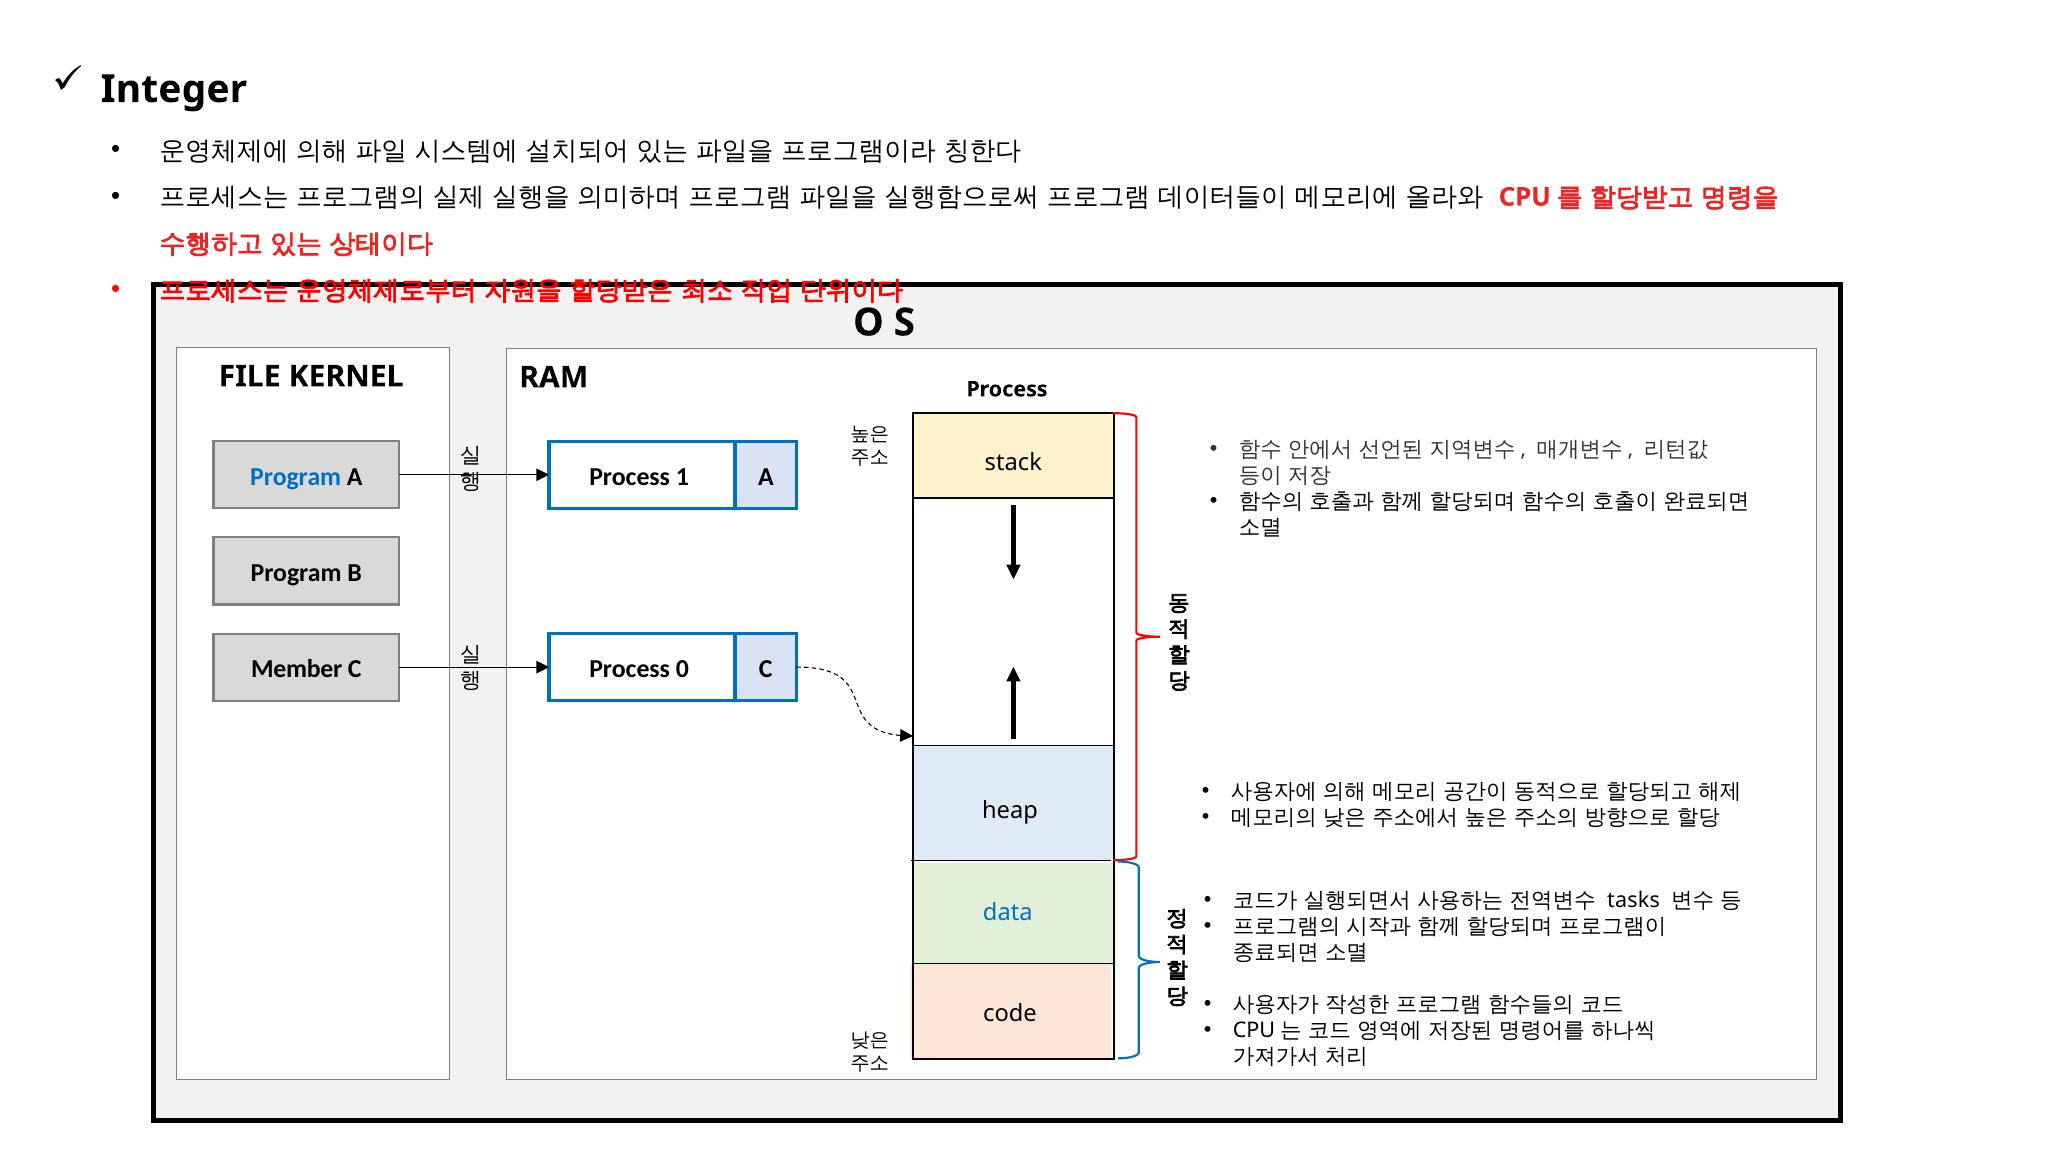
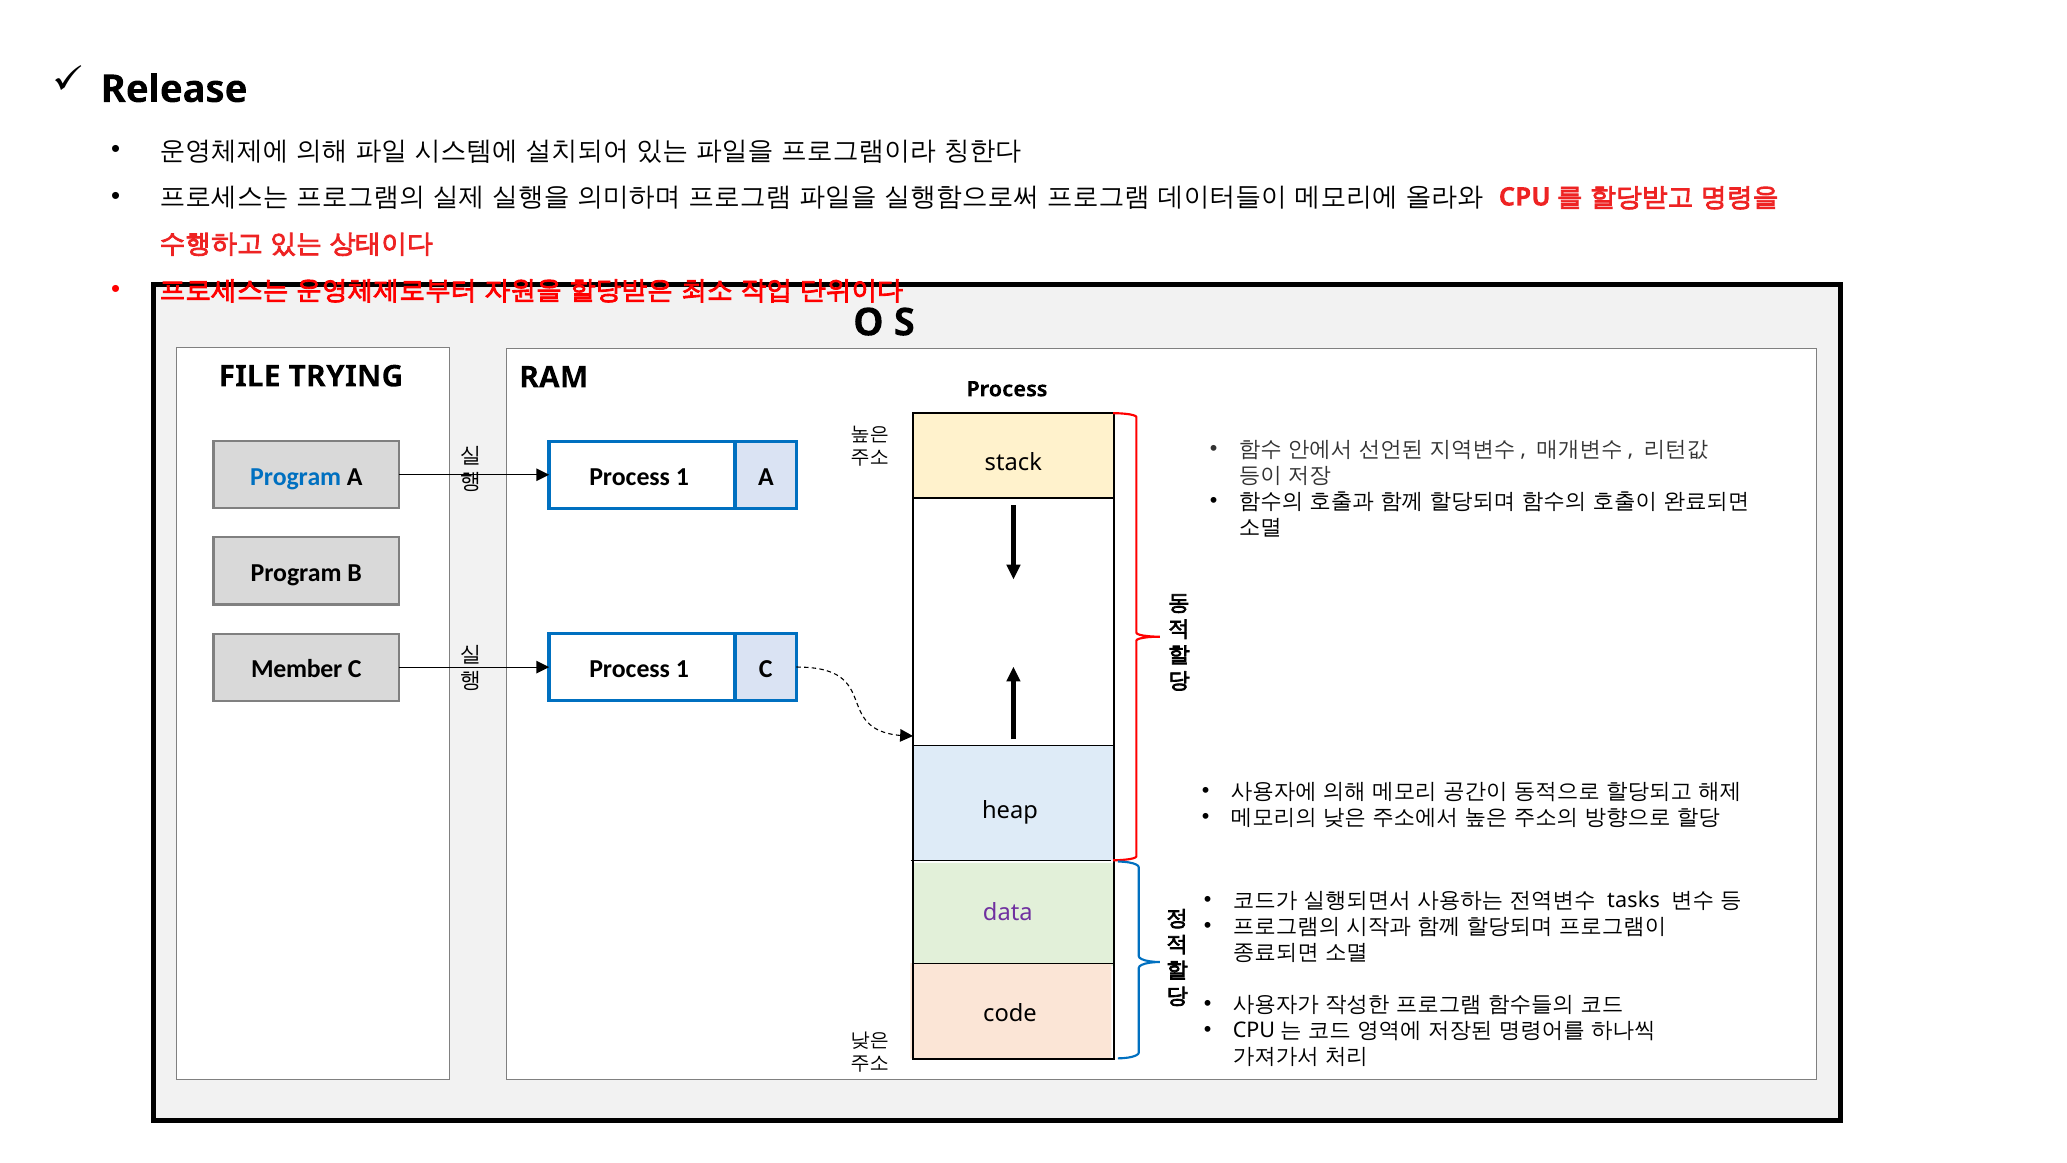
Integer: Integer -> Release (174, 89)
KERNEL: KERNEL -> TRYING (346, 376)
0: 0 -> 1 (682, 669)
data colour: blue -> purple (1008, 912)
